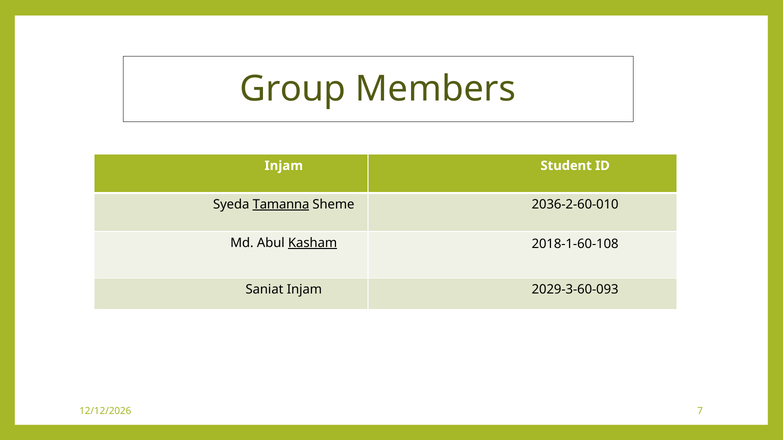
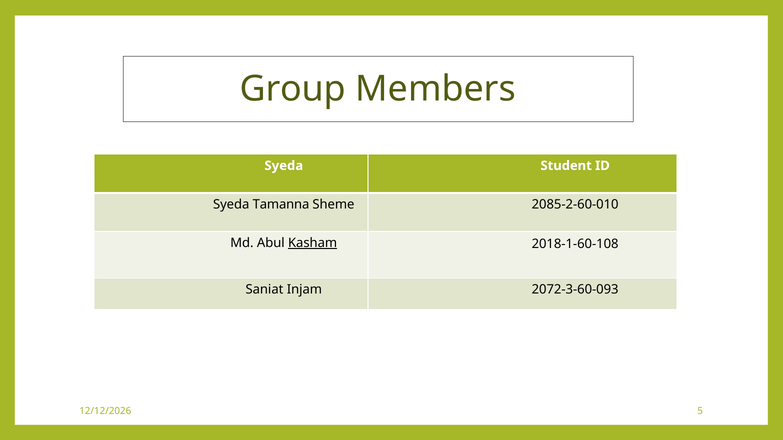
Injam: Injam -> Syeda (284, 166)
Tamanna underline: present -> none (281, 205)
2036-2-60-010: 2036-2-60-010 -> 2085-2-60-010 (575, 205)
2029-3-60-093: 2029-3-60-093 -> 2072-3-60-093 (575, 290)
7: 7 -> 5 (700, 411)
